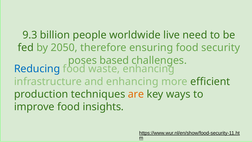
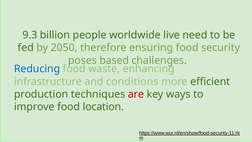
and enhancing: enhancing -> conditions (132, 81)
are colour: orange -> red (136, 94)
insights: insights -> location (103, 107)
